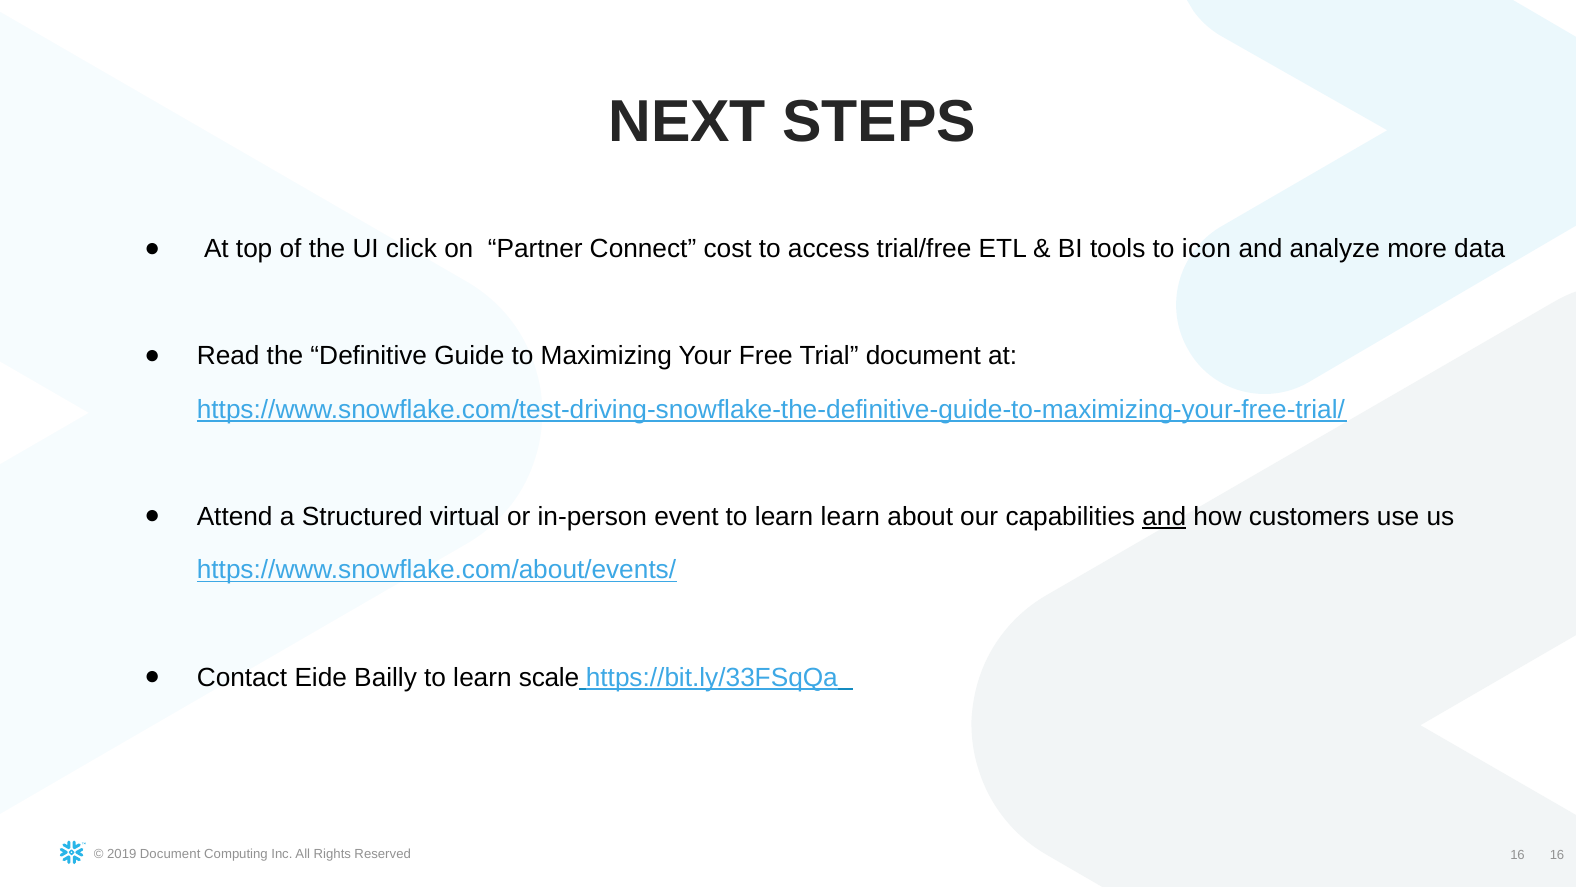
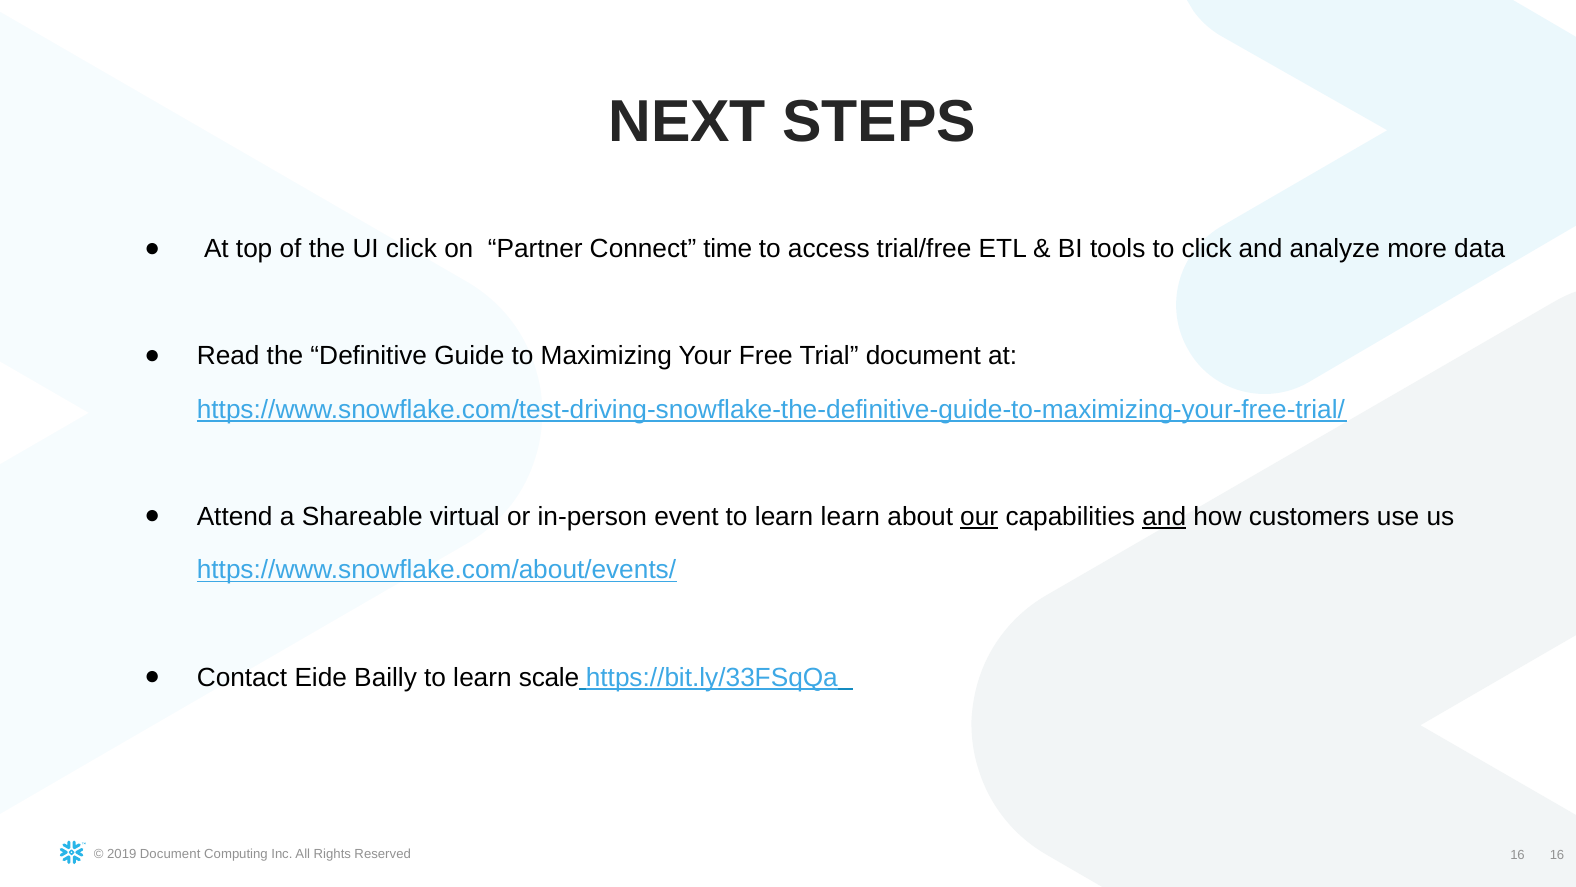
cost: cost -> time (728, 249)
to icon: icon -> click (1207, 249)
Structured: Structured -> Shareable (362, 516)
our underline: none -> present (979, 516)
